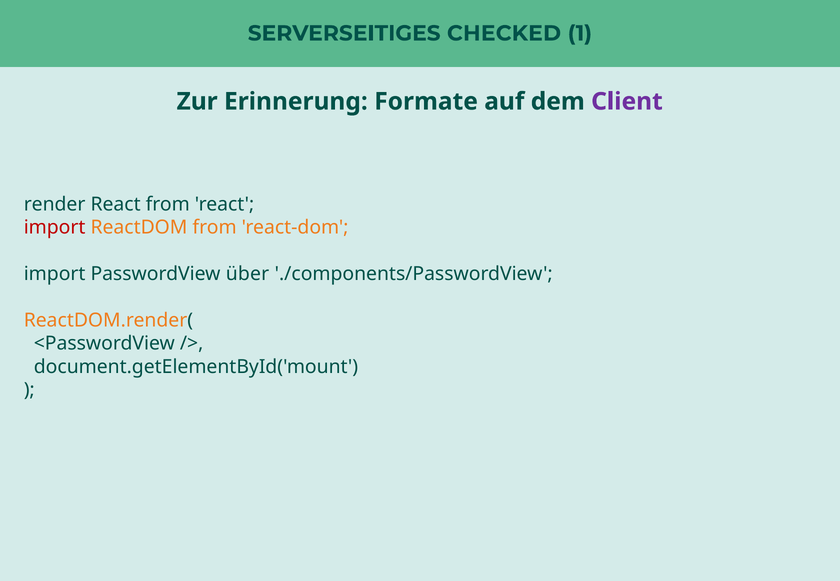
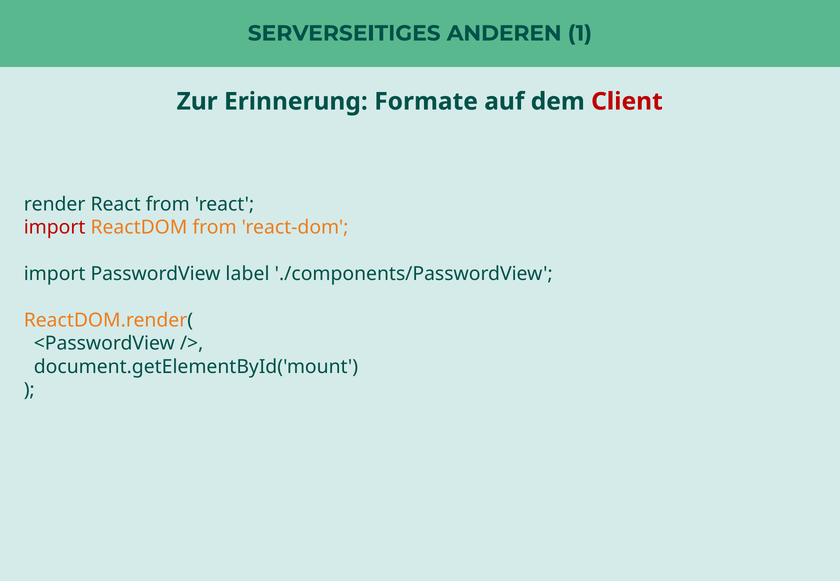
CHECKED: CHECKED -> ANDEREN (504, 33)
Client colour: purple -> red (627, 102)
über: über -> label (248, 274)
